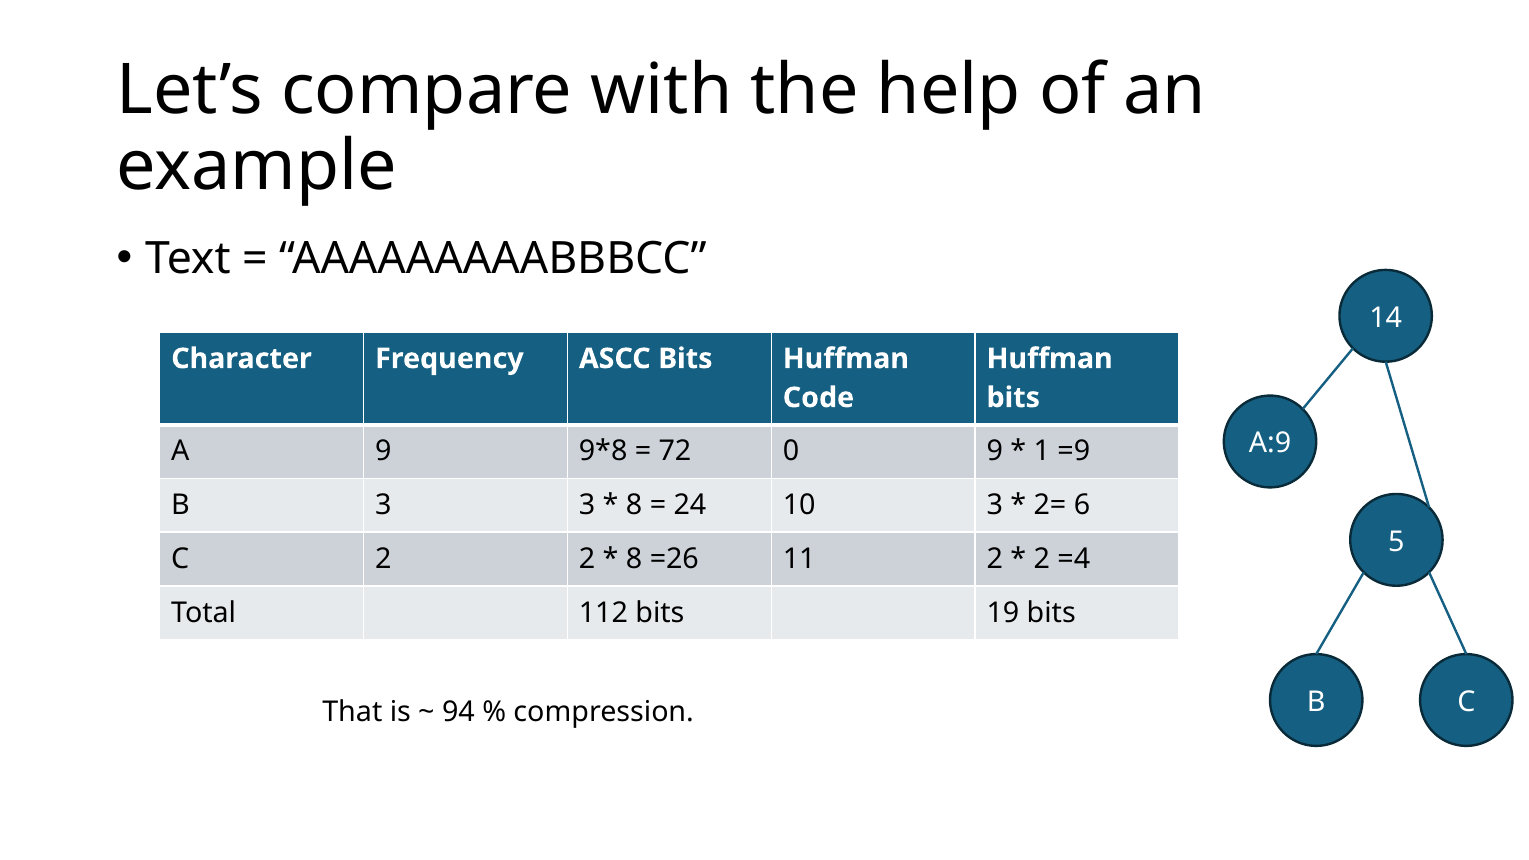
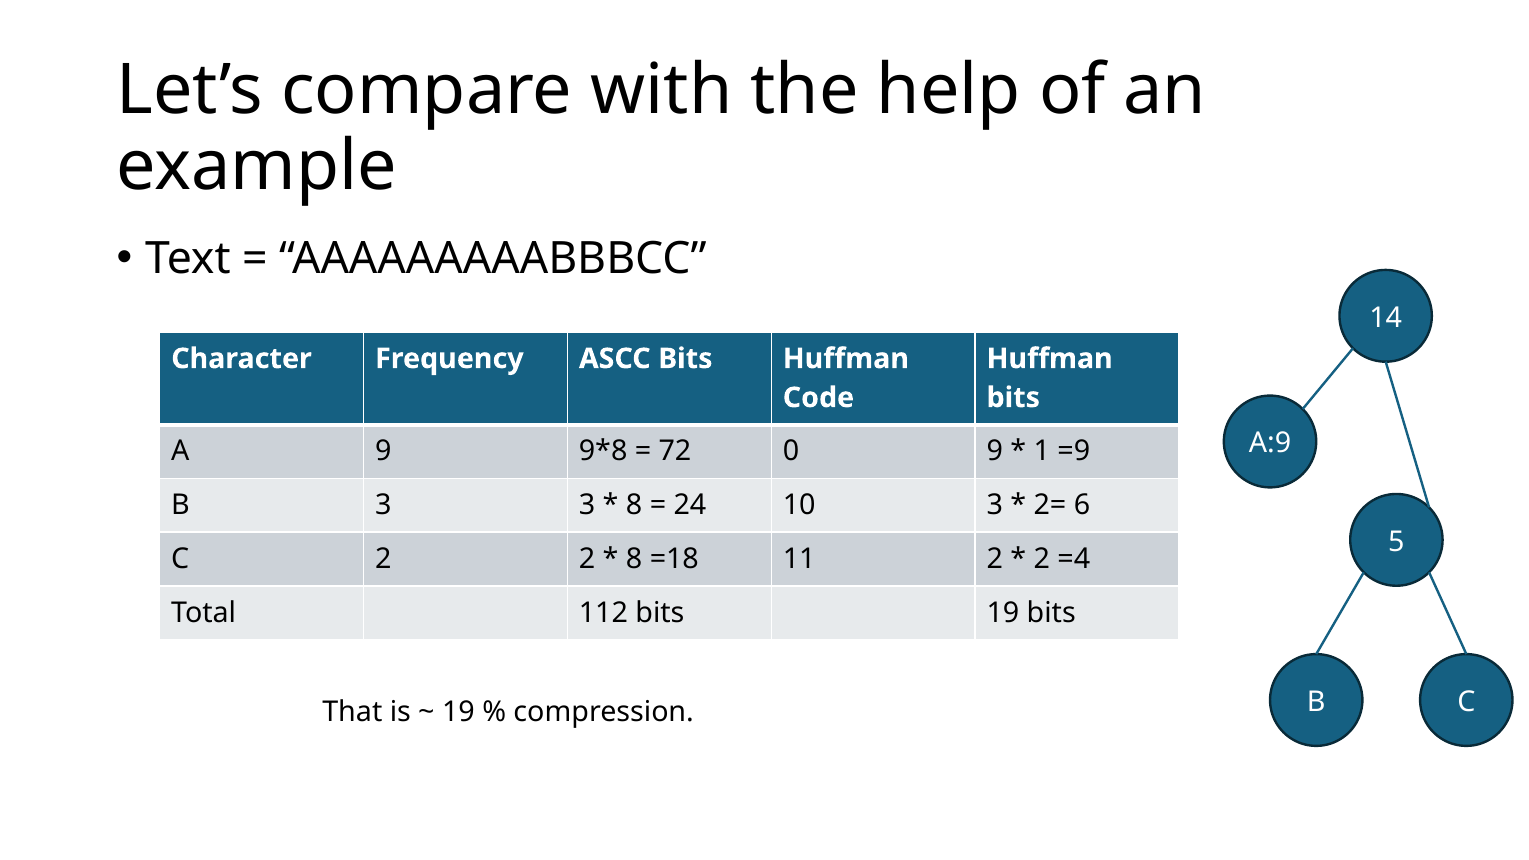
=26: =26 -> =18 (674, 559)
94: 94 -> 19 (458, 712)
